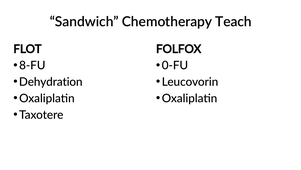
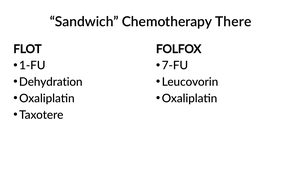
Teach: Teach -> There (233, 22)
8-FU: 8-FU -> 1-FU (32, 65)
0-FU: 0-FU -> 7-FU (175, 65)
